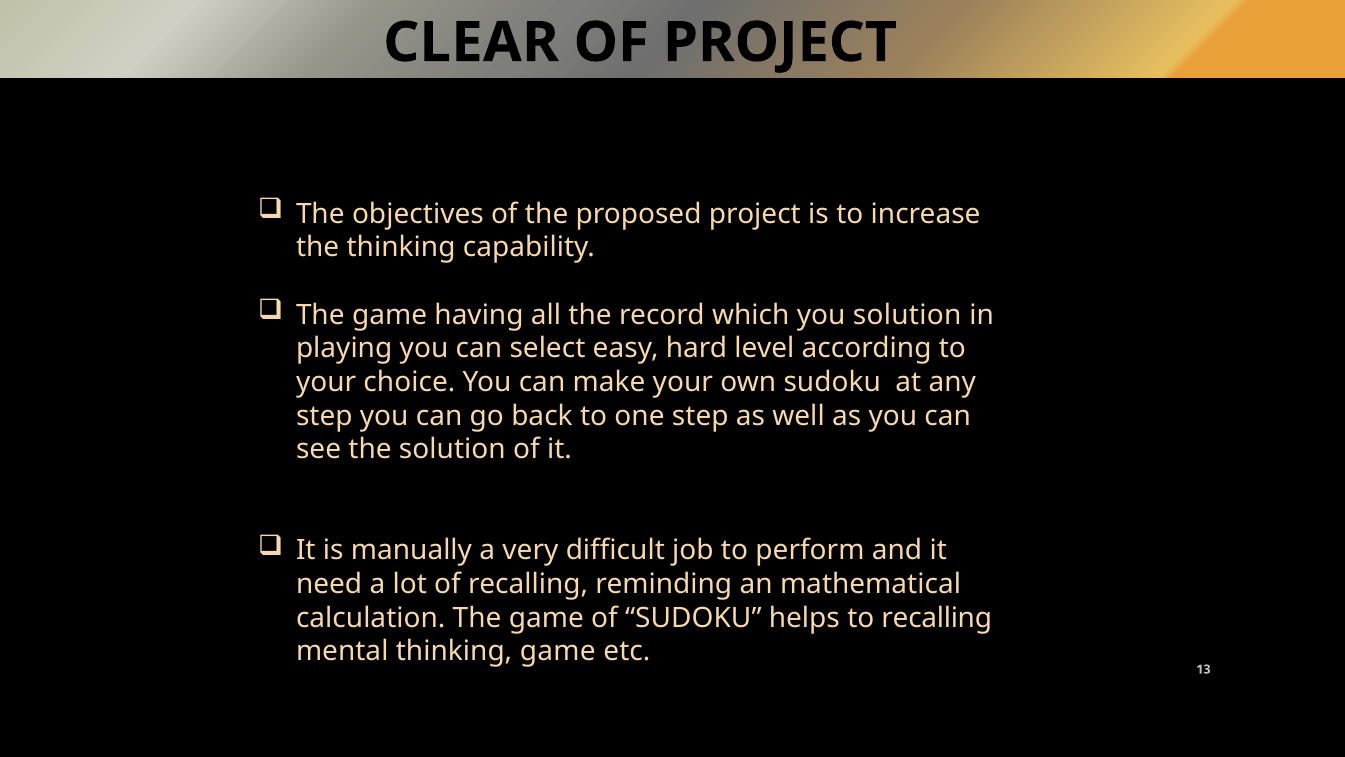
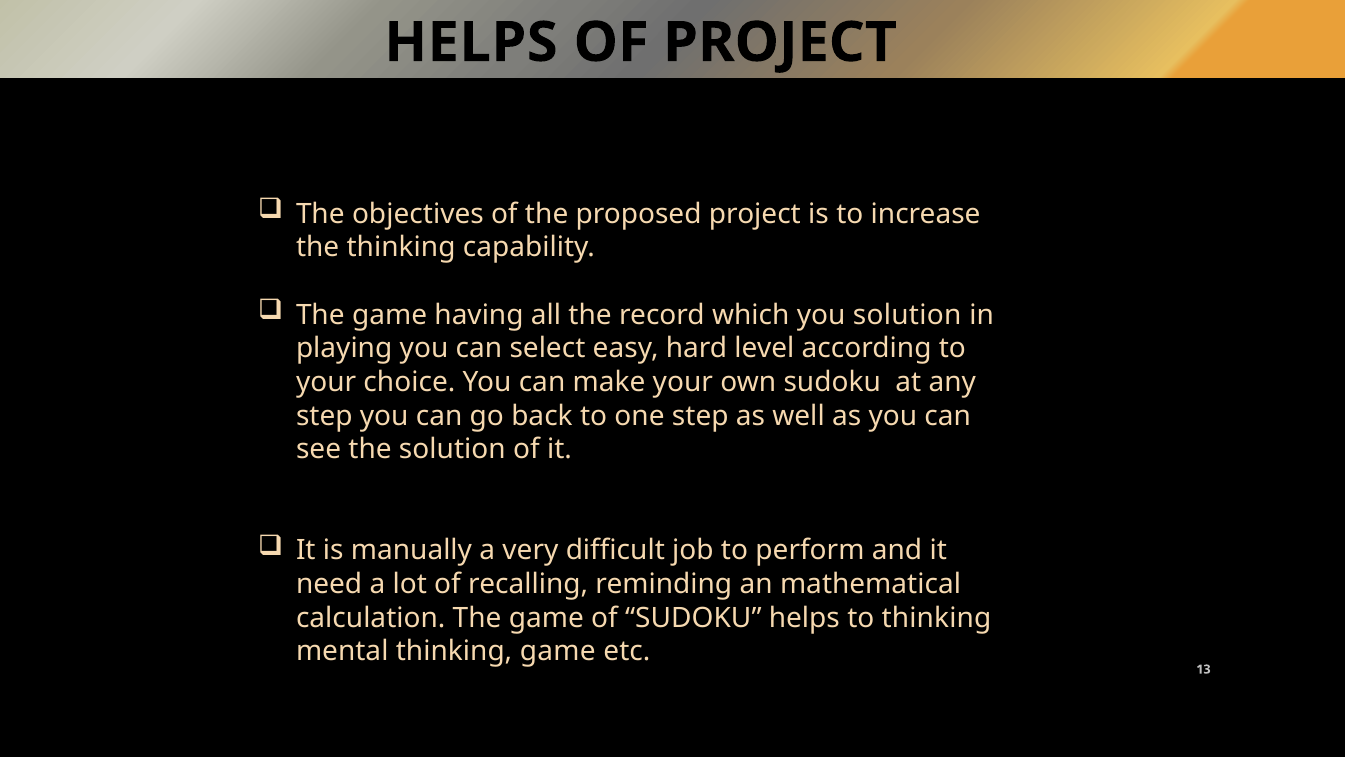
CLEAR: CLEAR -> HELPS (471, 43)
to recalling: recalling -> thinking (937, 618)
